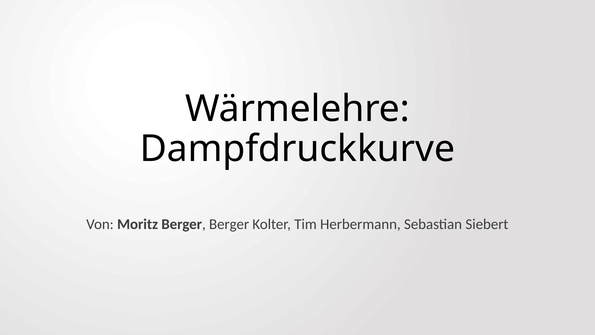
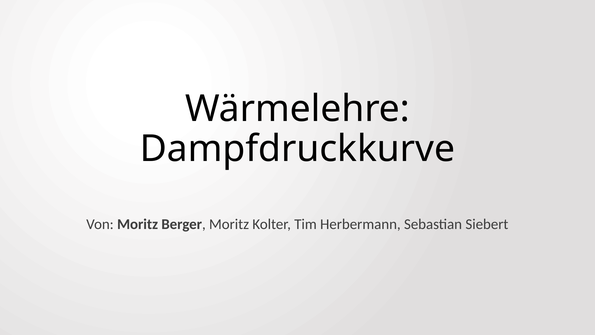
Berger Berger: Berger -> Moritz (229, 224)
